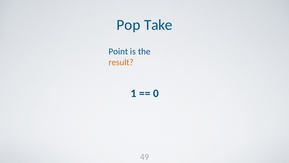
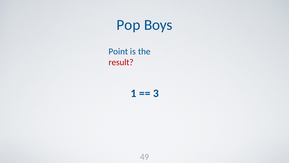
Take: Take -> Boys (158, 25)
result colour: orange -> red (121, 62)
0: 0 -> 3 (156, 93)
